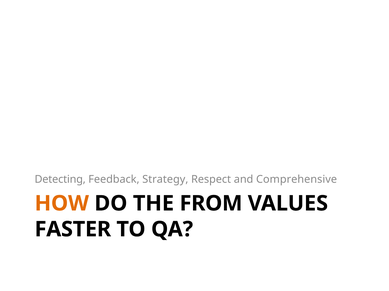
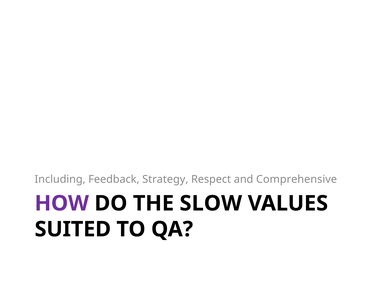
Detecting: Detecting -> Including (60, 180)
HOW colour: orange -> purple (62, 204)
FROM: FROM -> SLOW (211, 204)
FASTER: FASTER -> SUITED (73, 230)
